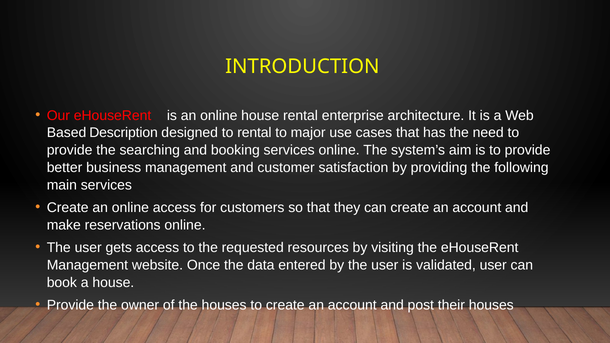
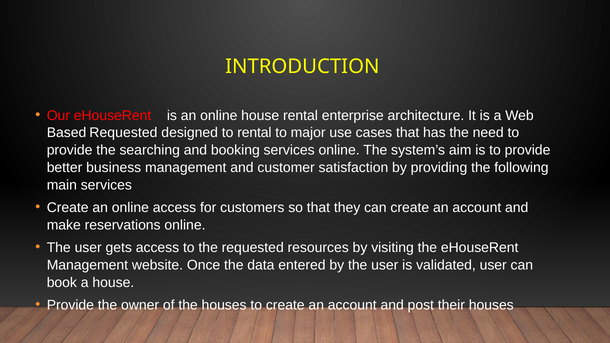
Based Description: Description -> Requested (123, 133)
